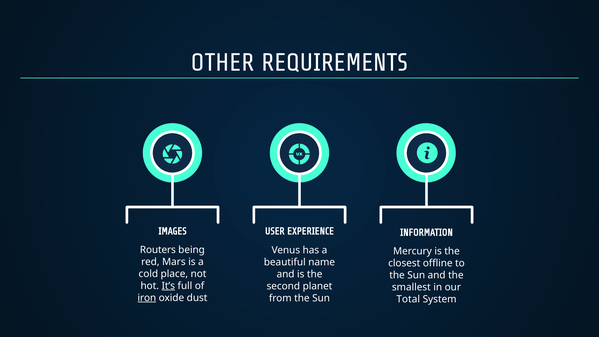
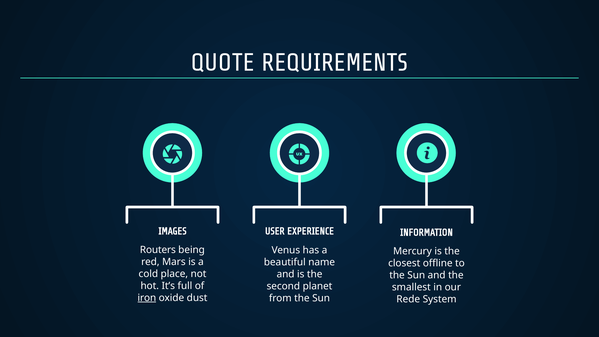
OTHER: OTHER -> QUOTE (223, 63)
It’s underline: present -> none (168, 286)
Total: Total -> Rede (408, 299)
